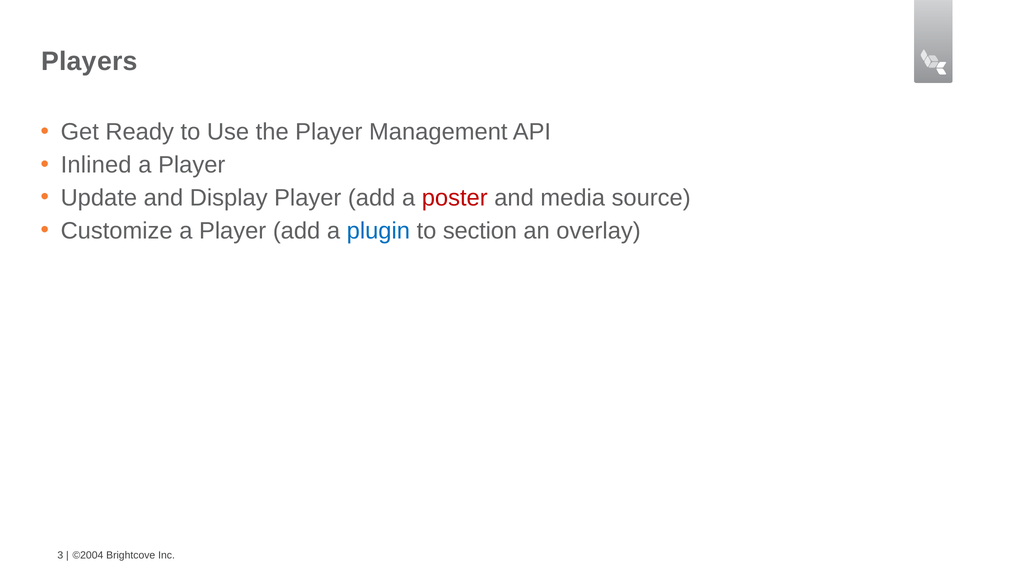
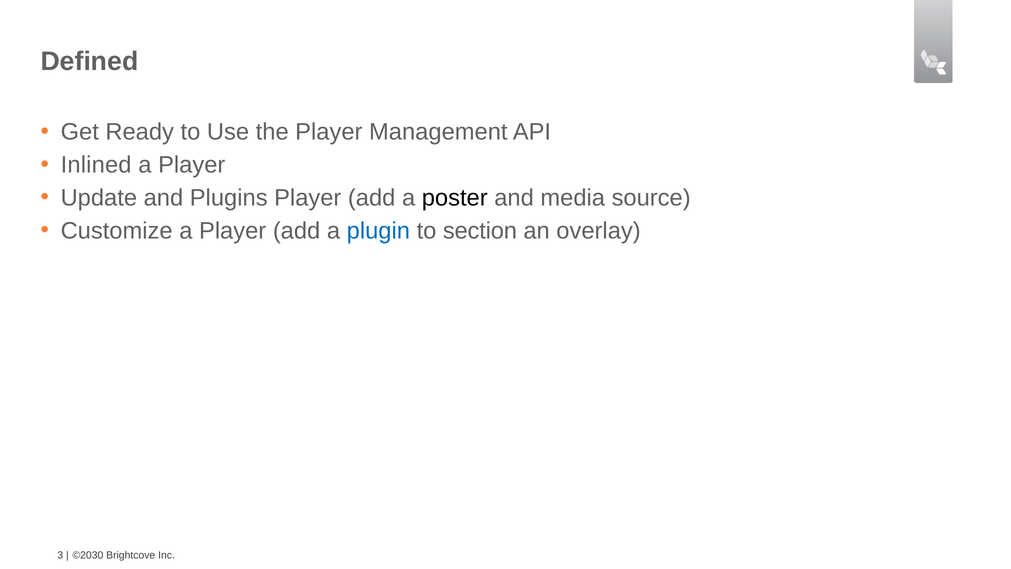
Players: Players -> Defined (89, 62)
Display: Display -> Plugins (229, 198)
poster colour: red -> black (455, 198)
©2004: ©2004 -> ©2030 (88, 555)
